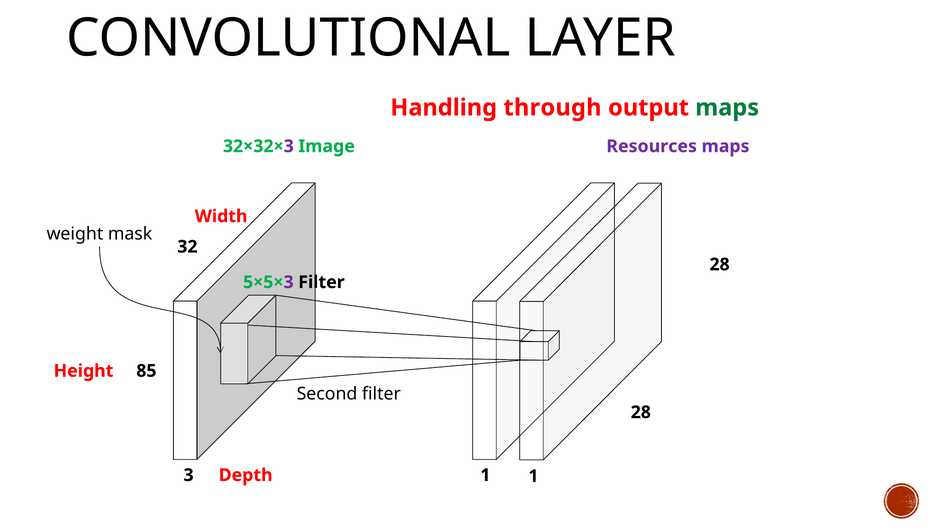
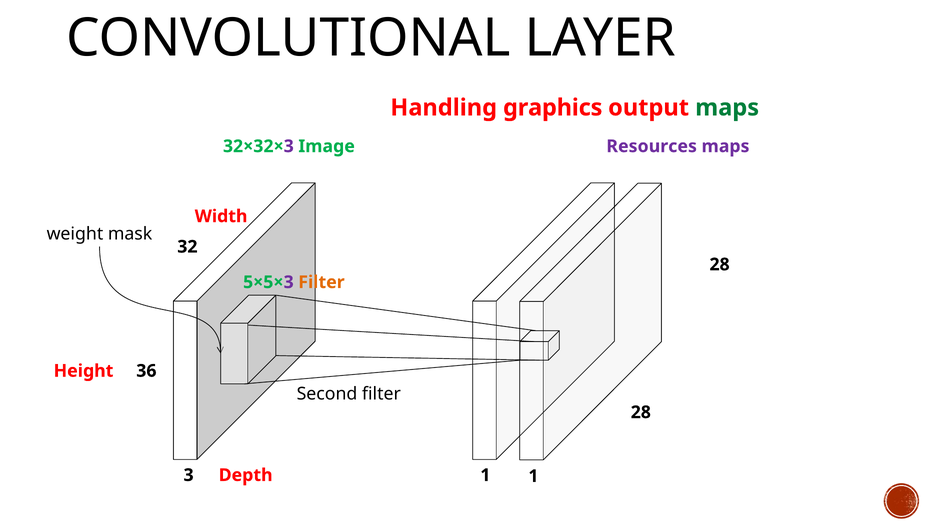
through: through -> graphics (553, 108)
Filter colour: black -> orange (321, 282)
85: 85 -> 36 (146, 371)
